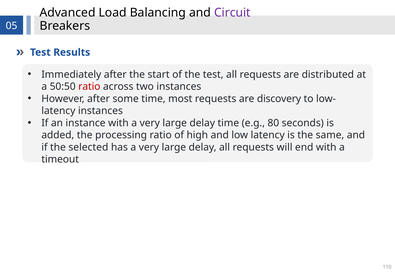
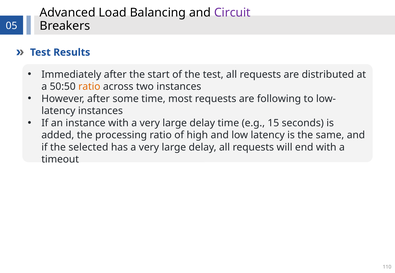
ratio colour: red -> orange (89, 87)
discovery: discovery -> following (279, 99)
80: 80 -> 15 (273, 123)
